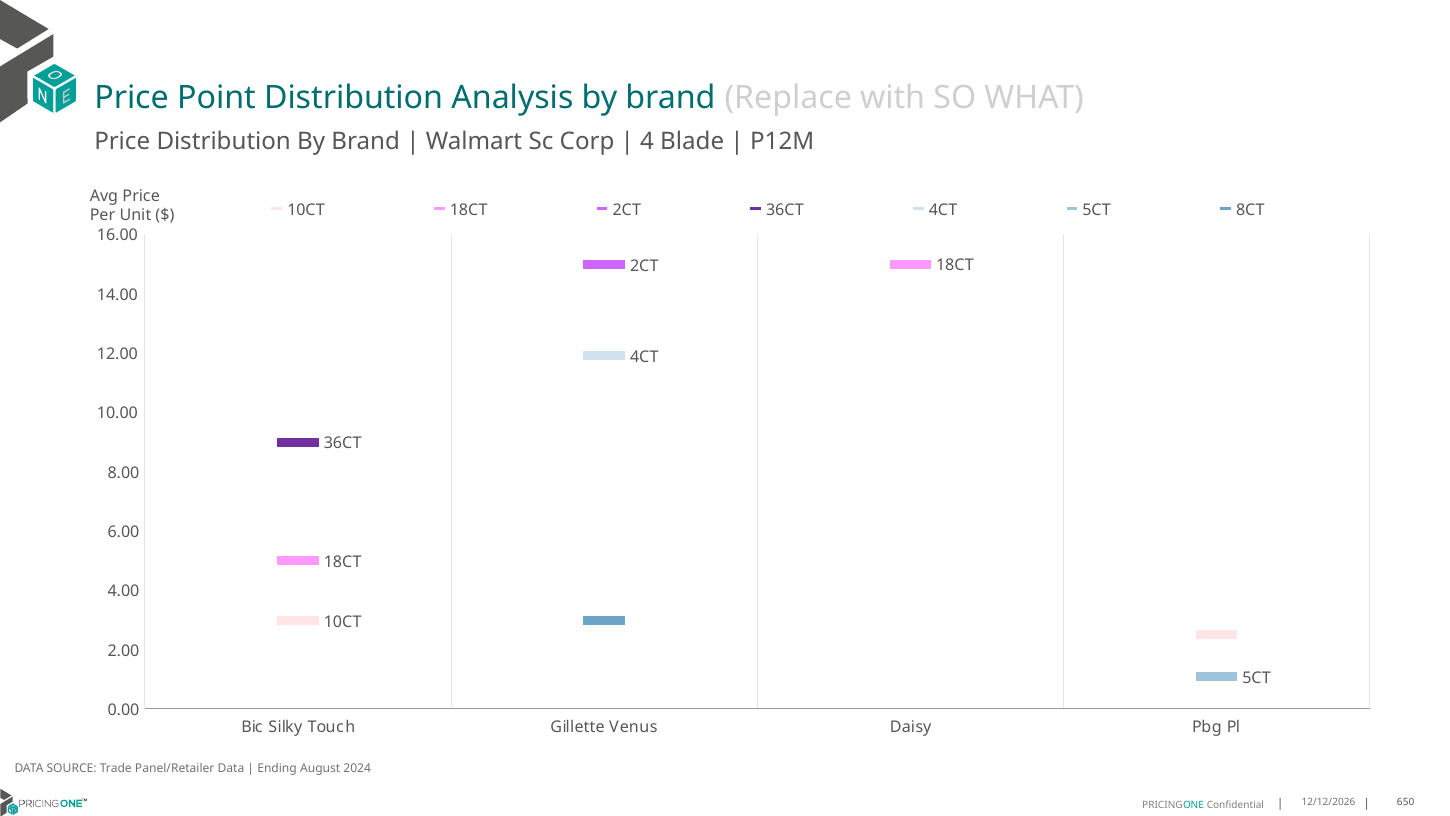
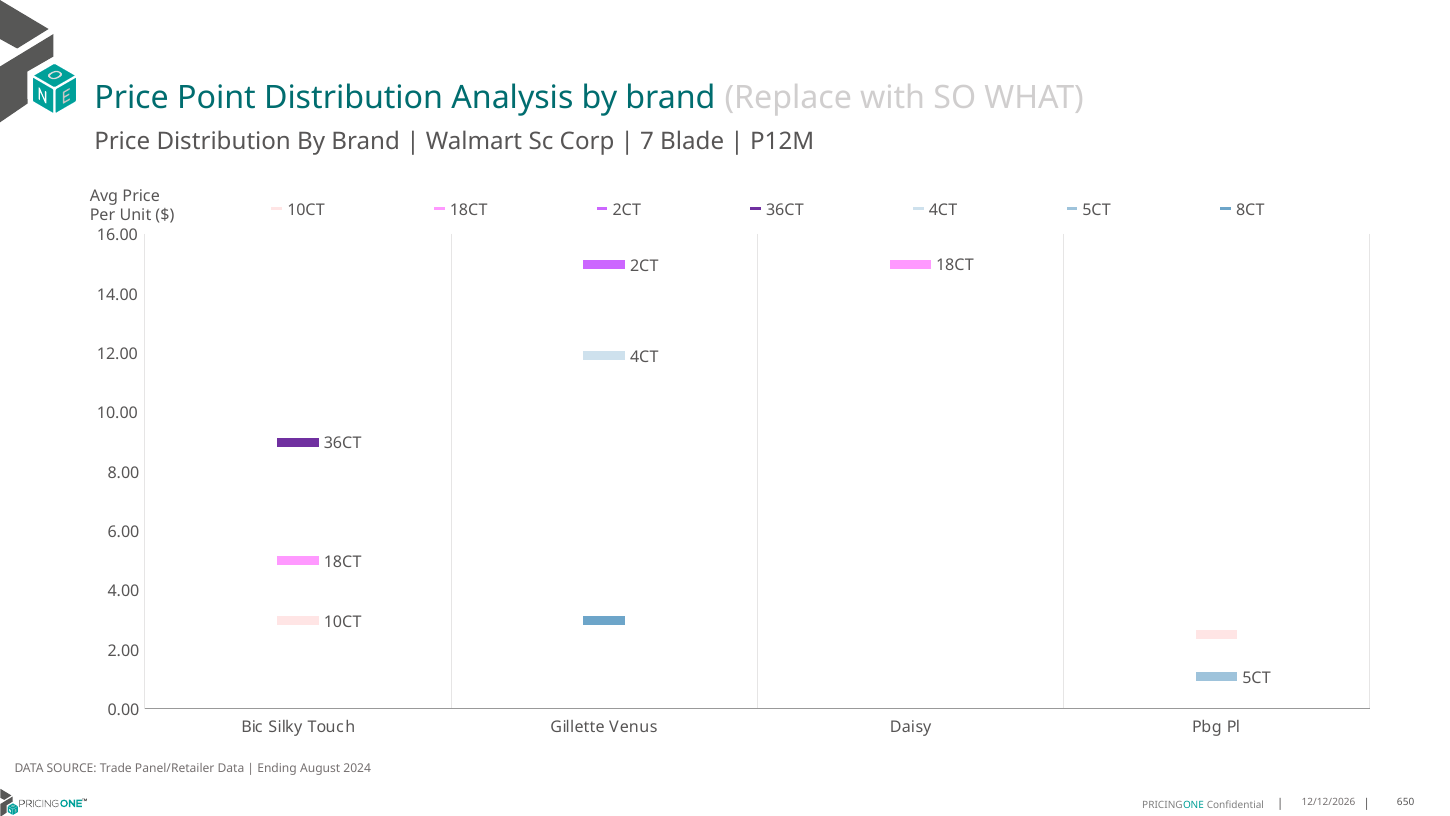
4: 4 -> 7 (647, 141)
